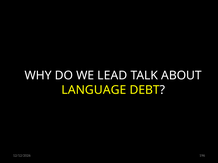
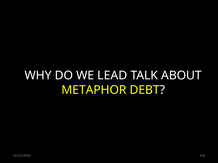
LANGUAGE: LANGUAGE -> METAPHOR (94, 90)
